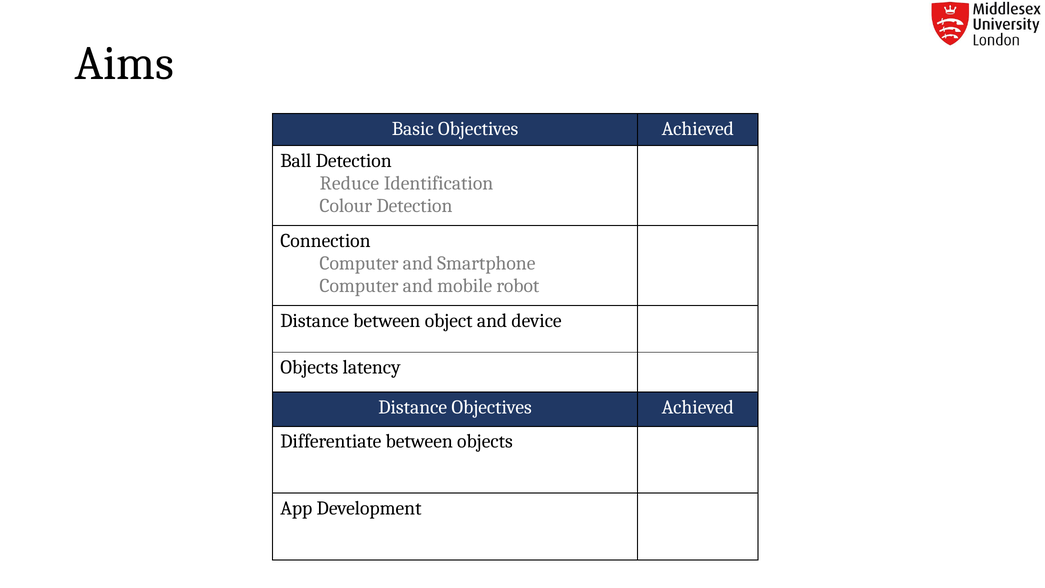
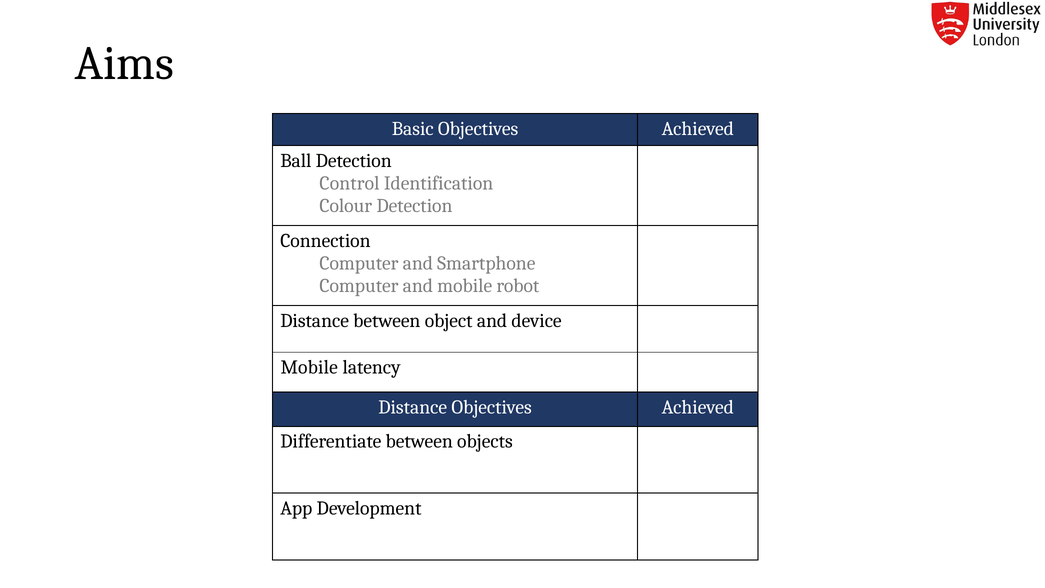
Reduce: Reduce -> Control (349, 183)
Objects: Objects -> Mobile (309, 367)
